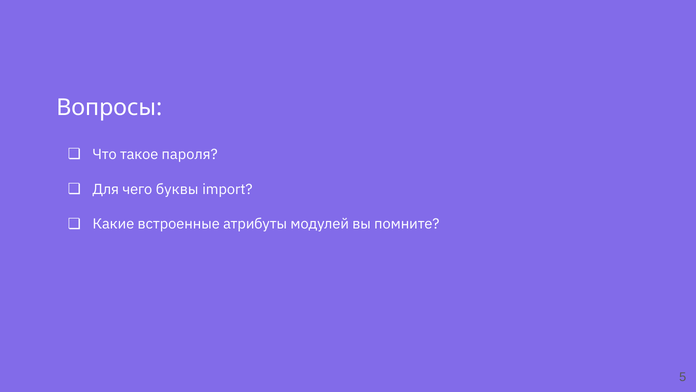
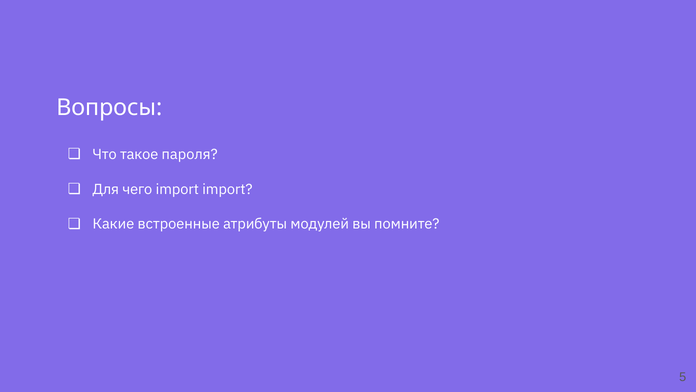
чего буквы: буквы -> import (177, 189)
